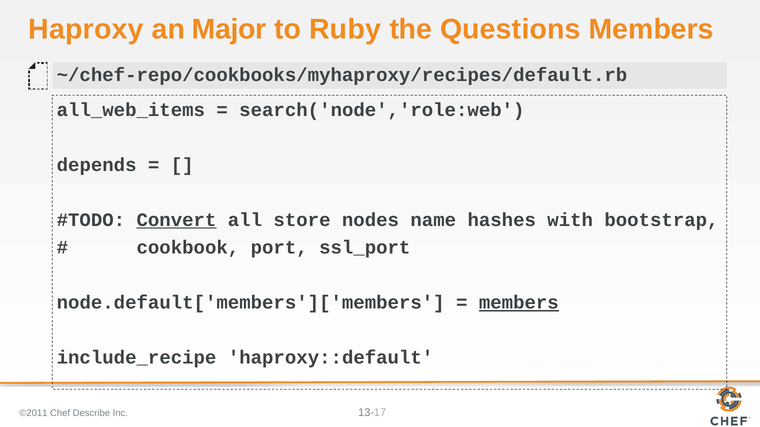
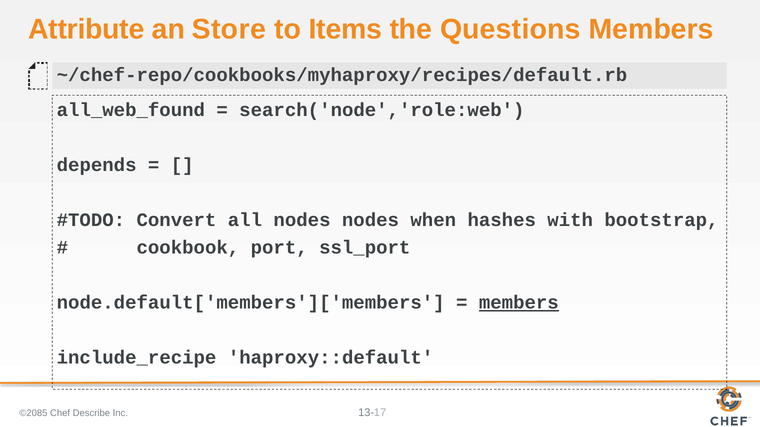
Haproxy: Haproxy -> Attribute (86, 29)
Major: Major -> Store (229, 29)
Ruby: Ruby -> Items (345, 29)
all_web_items: all_web_items -> all_web_found (131, 110)
Convert underline: present -> none (176, 220)
all store: store -> nodes (302, 220)
name: name -> when (433, 220)
©2011: ©2011 -> ©2085 (33, 414)
